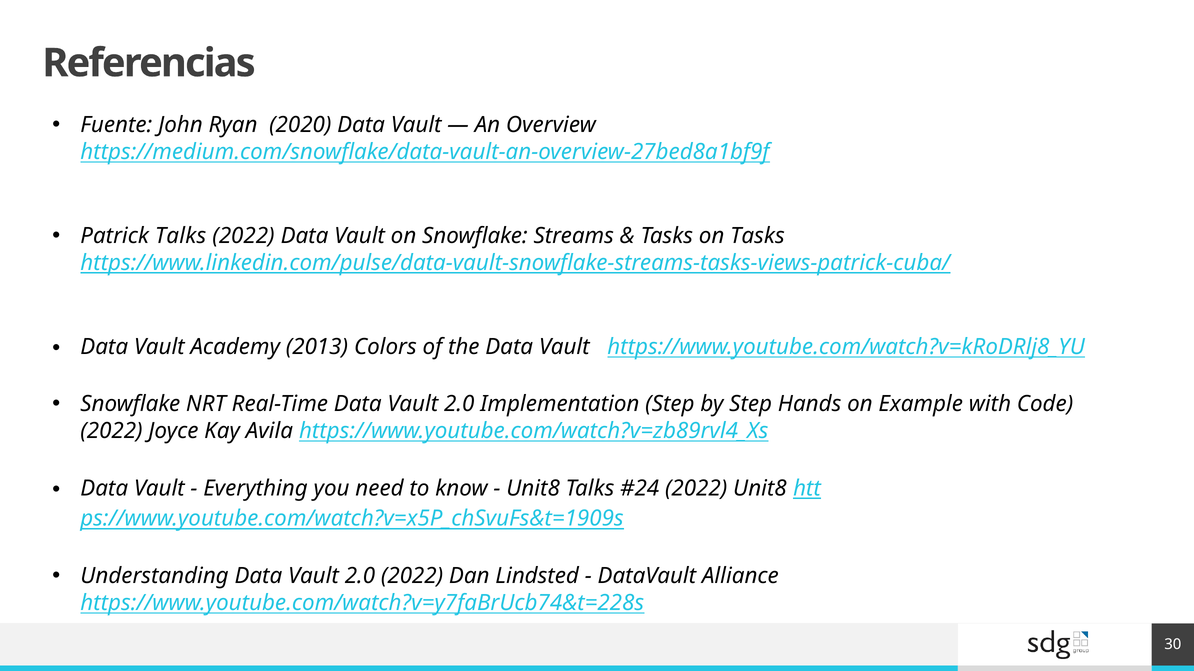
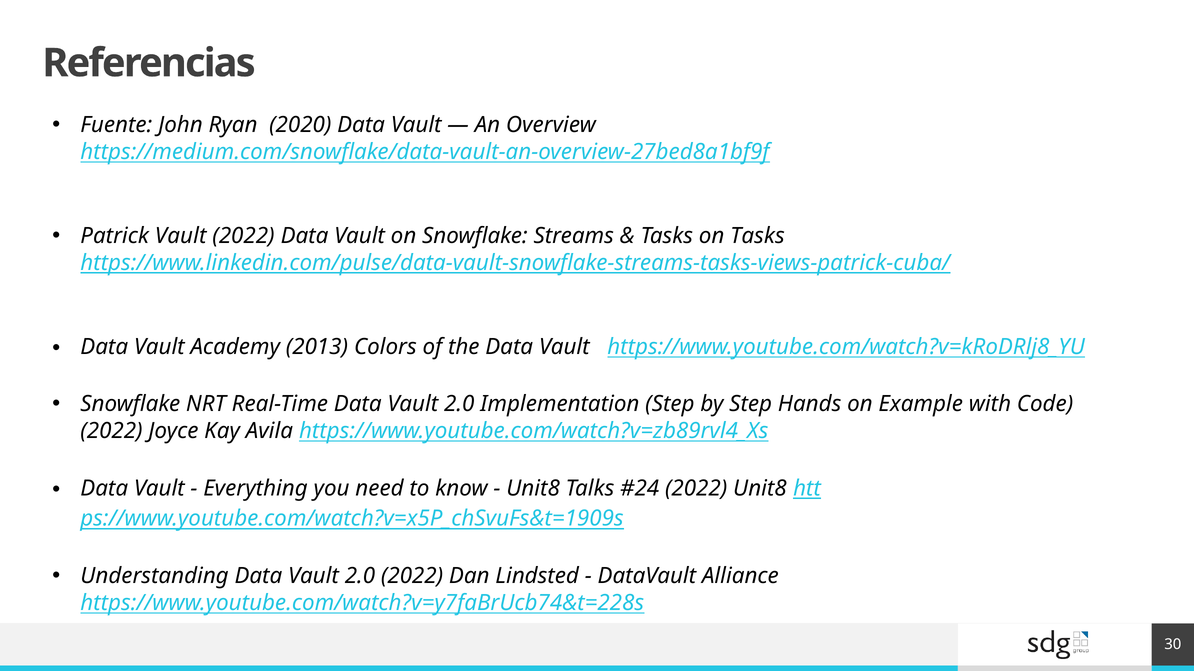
Patrick Talks: Talks -> Vault (181, 236)
